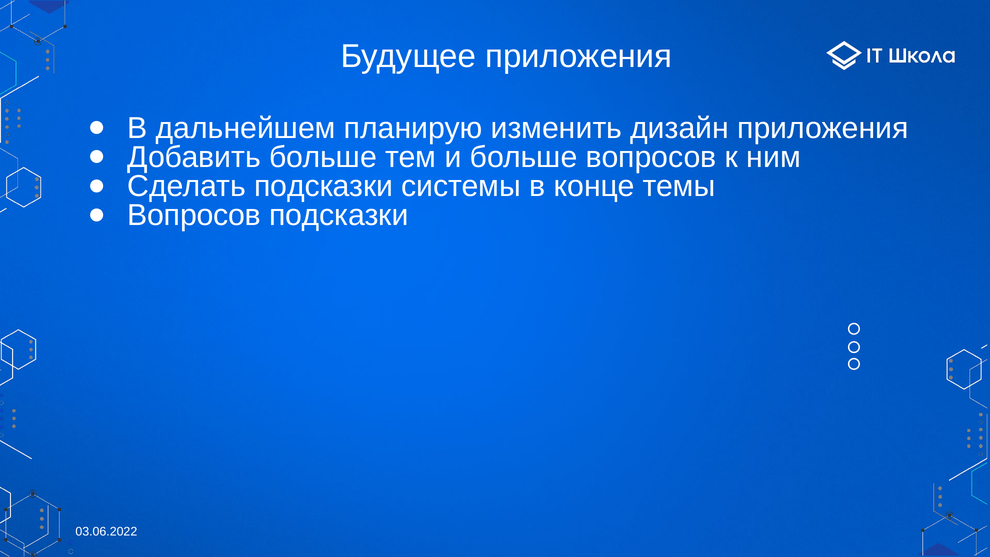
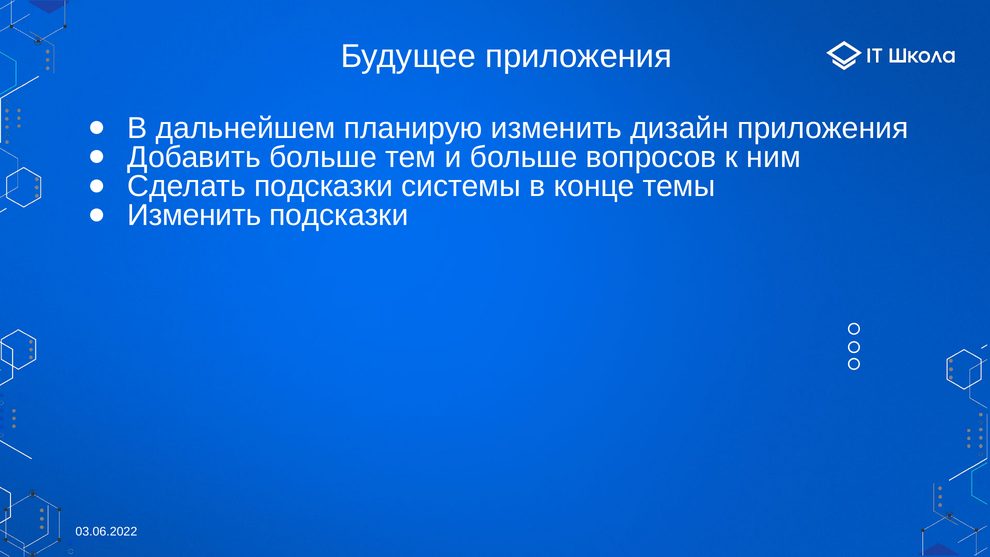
Вопросов: Вопросов -> Изменить (194, 215)
